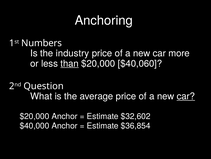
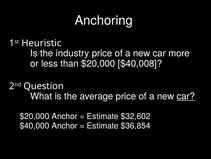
Numbers: Numbers -> Heuristic (42, 43)
than underline: present -> none (70, 63)
$40,060: $40,060 -> $40,008 (140, 63)
